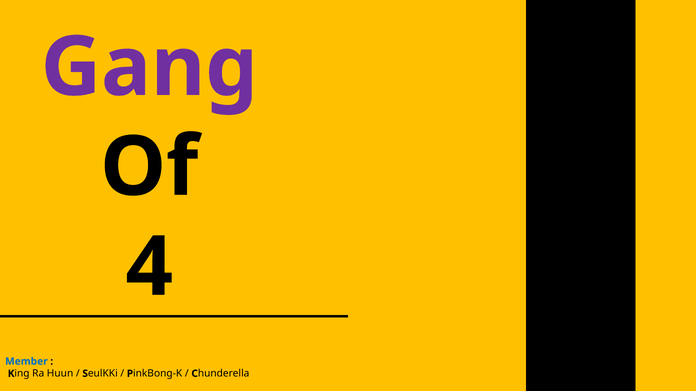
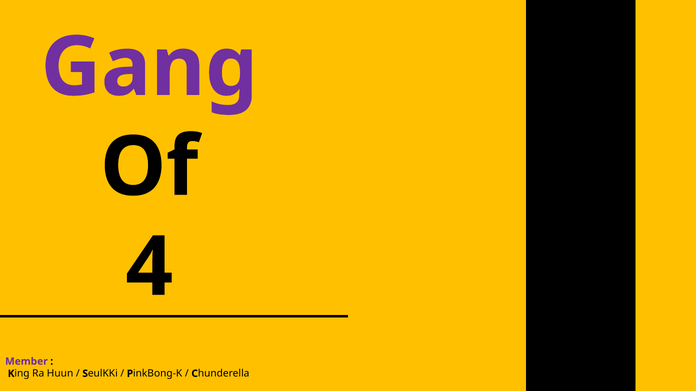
Member colour: blue -> purple (26, 362)
